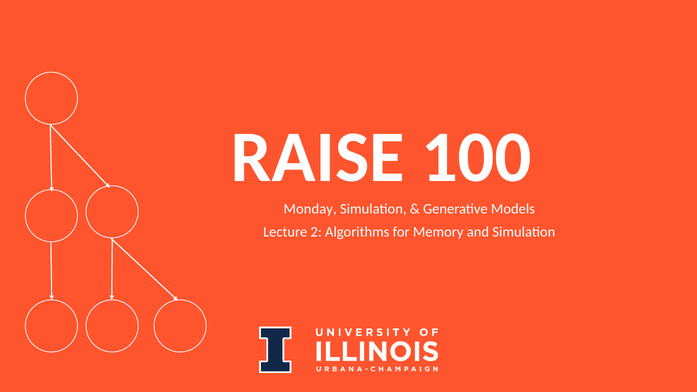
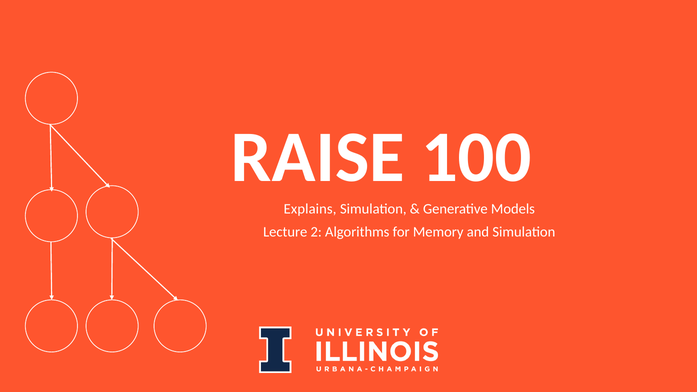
Monday: Monday -> Explains (310, 209)
